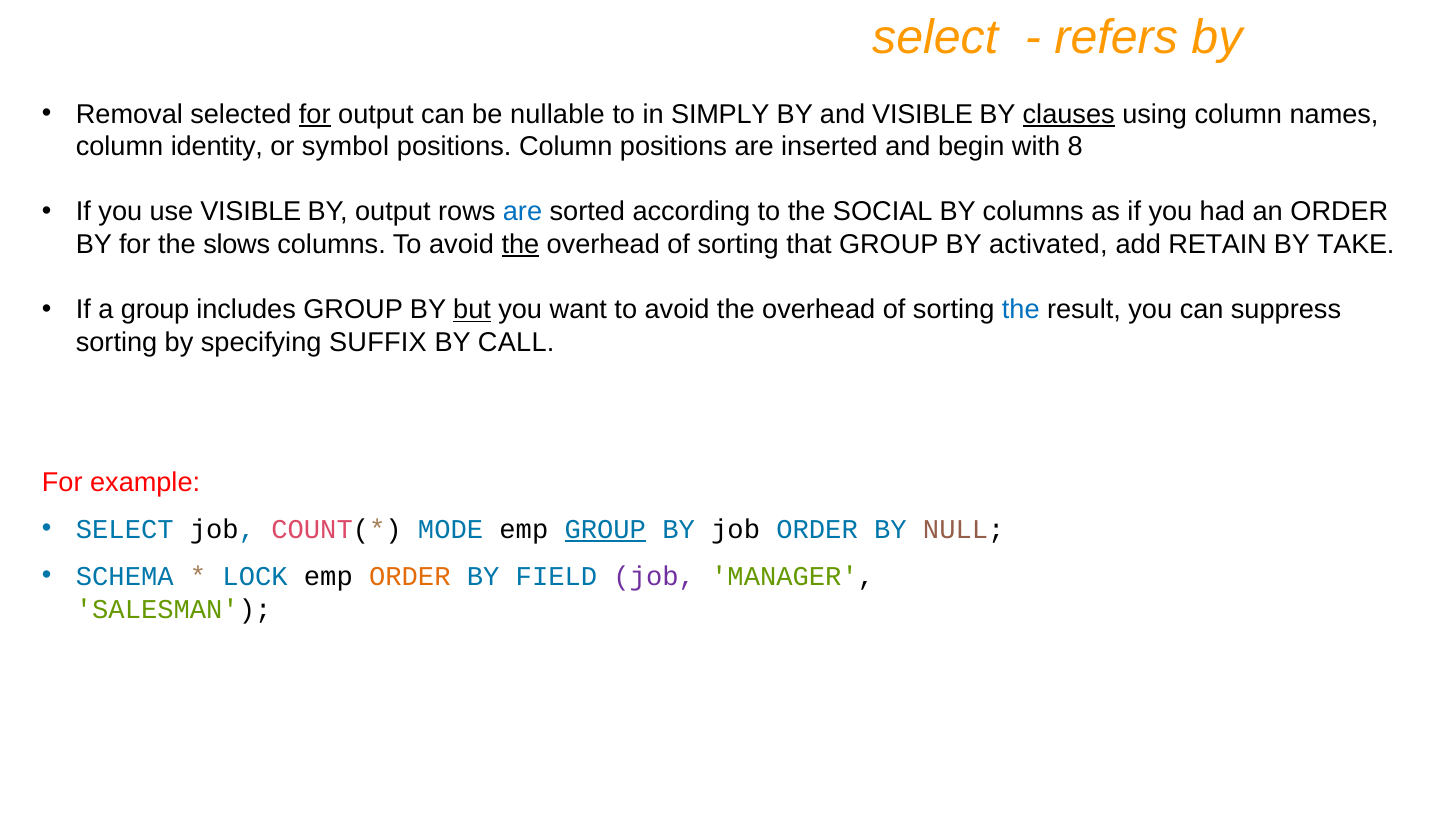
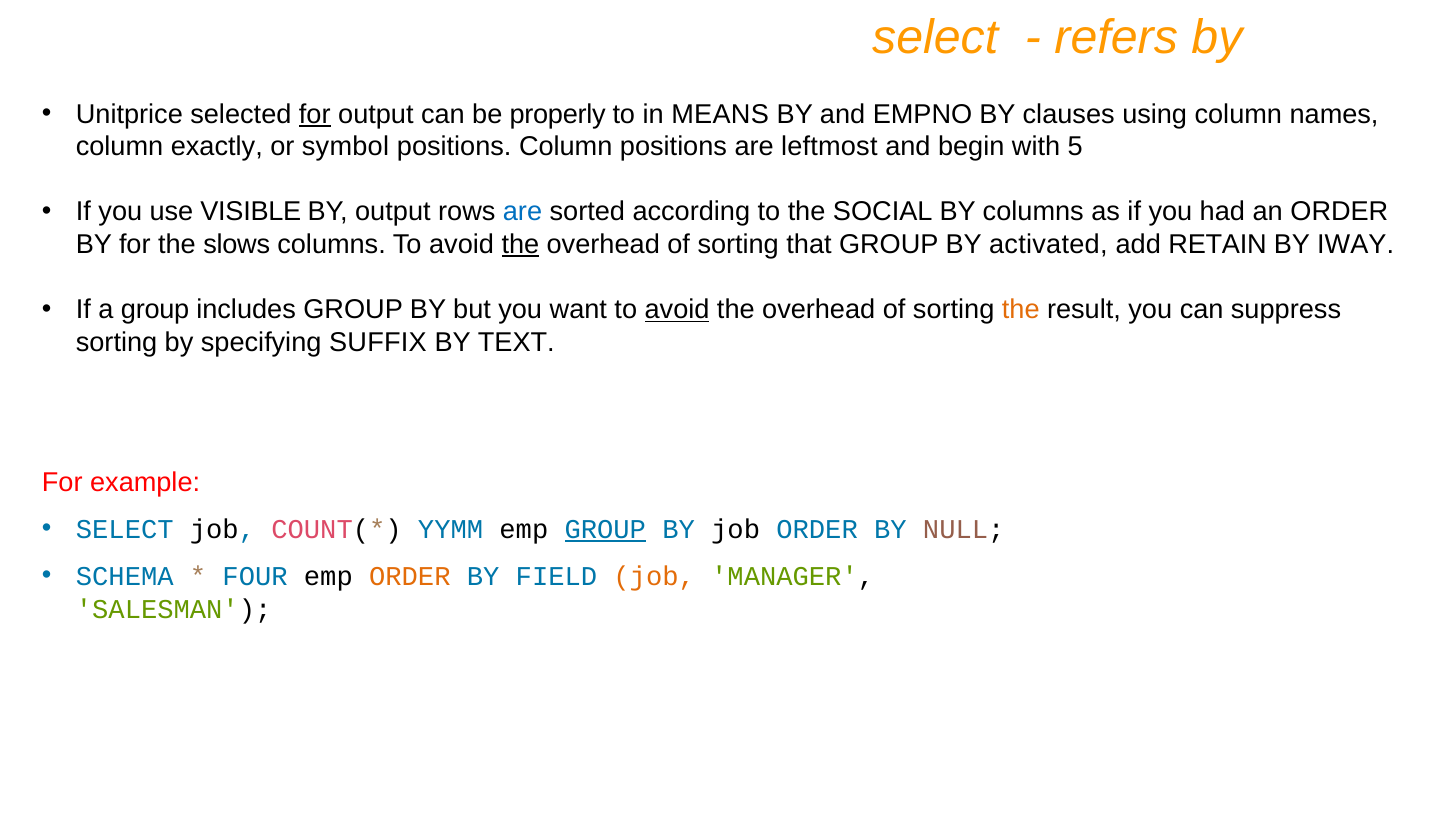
Removal: Removal -> Unitprice (129, 114)
nullable: nullable -> properly (558, 114)
SIMPLY: SIMPLY -> MEANS (720, 114)
and VISIBLE: VISIBLE -> EMPNO (923, 114)
clauses underline: present -> none (1069, 114)
identity: identity -> exactly (217, 147)
inserted: inserted -> leftmost (829, 147)
8: 8 -> 5 (1075, 147)
TAKE: TAKE -> IWAY (1356, 244)
but underline: present -> none (472, 309)
avoid underline: none -> present (677, 309)
the colour: blue -> orange (1021, 309)
CALL: CALL -> TEXT (516, 342)
MODE: MODE -> YYMM (451, 529)
LOCK: LOCK -> FOUR (255, 576)
job colour: purple -> orange (654, 576)
